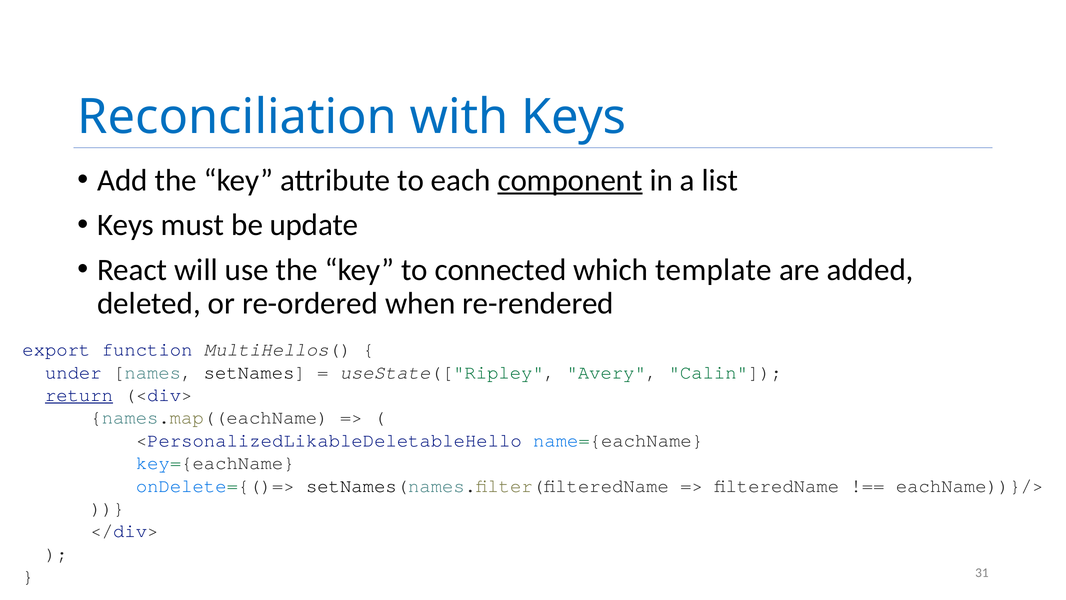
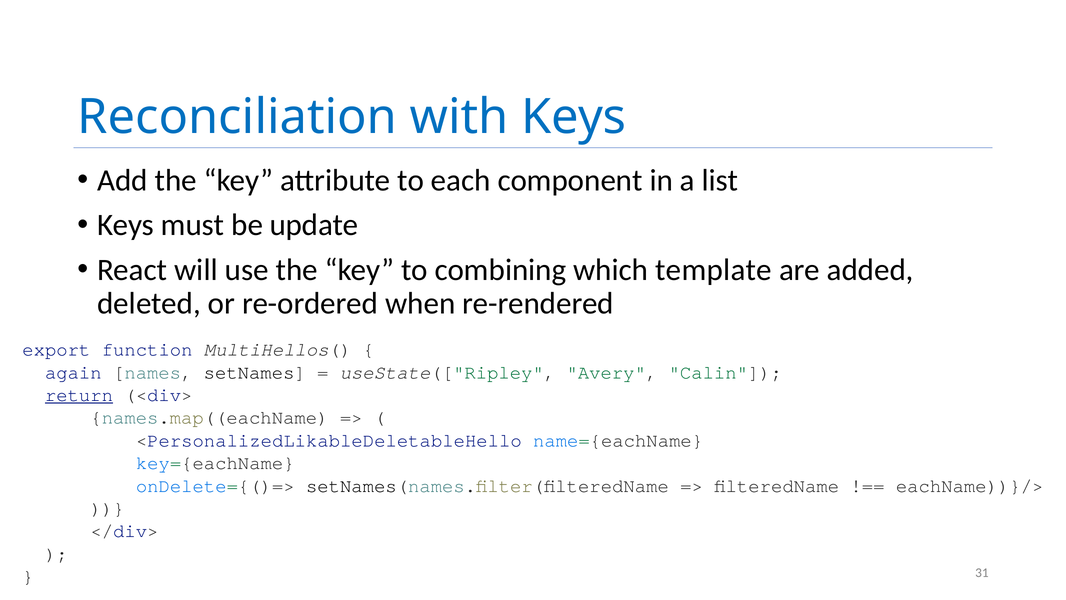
component underline: present -> none (570, 180)
connected: connected -> combining (500, 270)
under: under -> again (73, 372)
